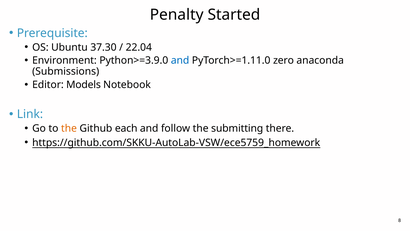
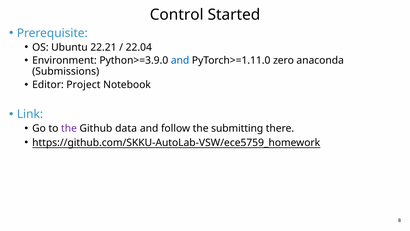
Penalty: Penalty -> Control (177, 15)
37.30: 37.30 -> 22.21 (103, 47)
Models: Models -> Project (83, 85)
the colour: orange -> purple (69, 128)
each: each -> data (126, 128)
